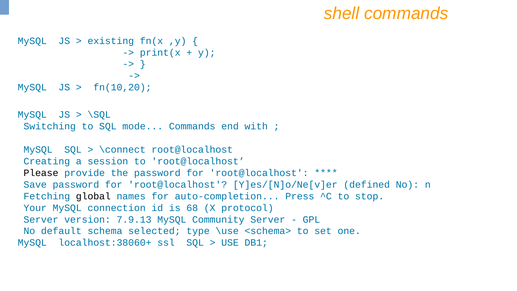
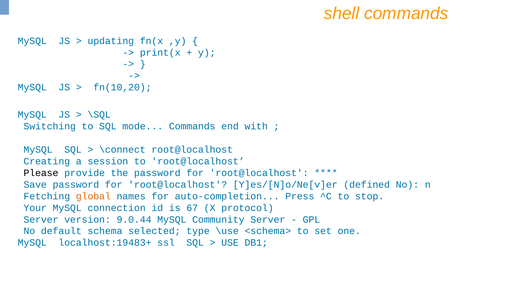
existing: existing -> updating (111, 41)
global colour: black -> orange (93, 196)
68: 68 -> 67 (192, 208)
7.9.13: 7.9.13 -> 9.0.44 (134, 219)
localhost:38060+: localhost:38060+ -> localhost:19483+ (105, 243)
